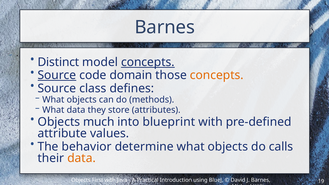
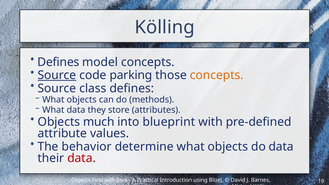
Barnes: Barnes -> Kölling (165, 27)
Distinct: Distinct -> Defines (58, 62)
concepts underline: present -> none (148, 62)
domain: domain -> parking (131, 75)
do calls: calls -> data (281, 147)
data colour: orange -> red (82, 158)
